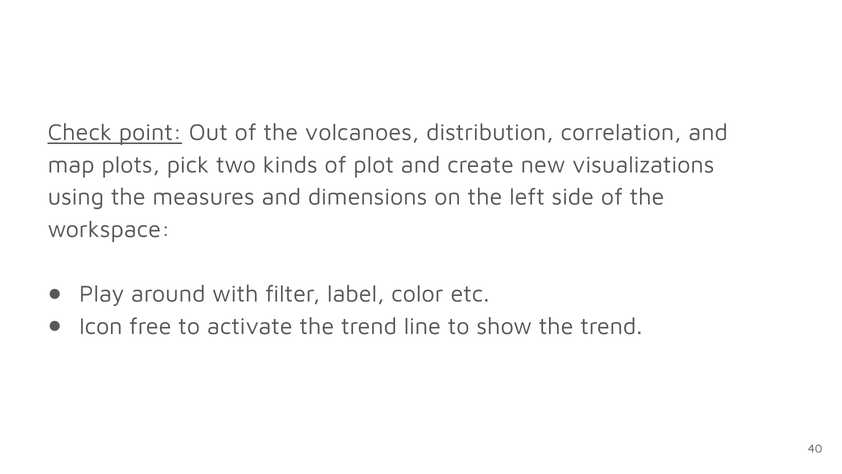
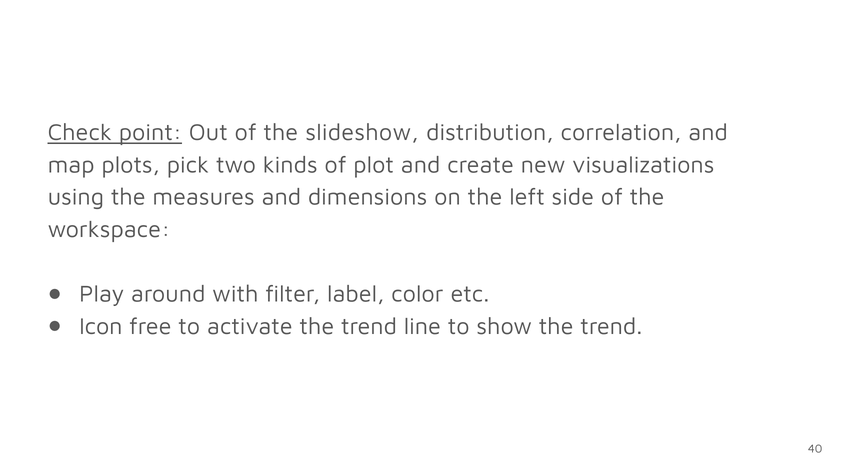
volcanoes: volcanoes -> slideshow (362, 133)
